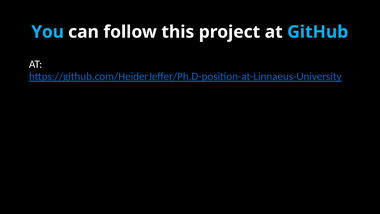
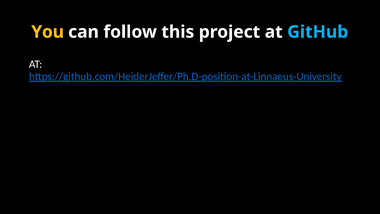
You colour: light blue -> yellow (48, 32)
